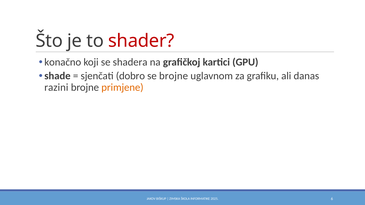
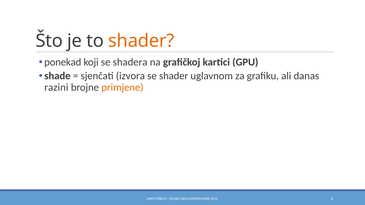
shader colour: red -> orange (141, 41)
konačno: konačno -> ponekad (63, 62)
dobro: dobro -> izvora (130, 76)
se brojne: brojne -> shader (174, 76)
